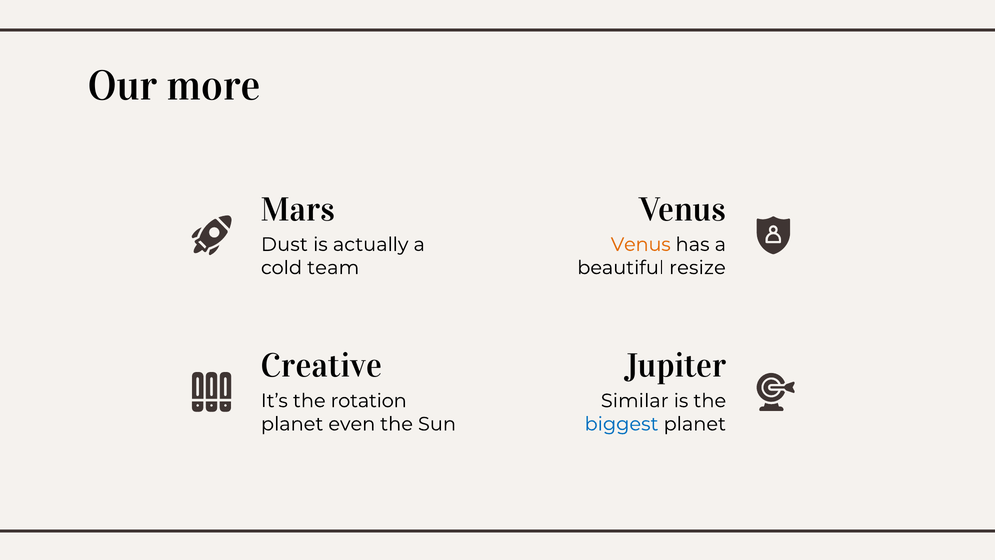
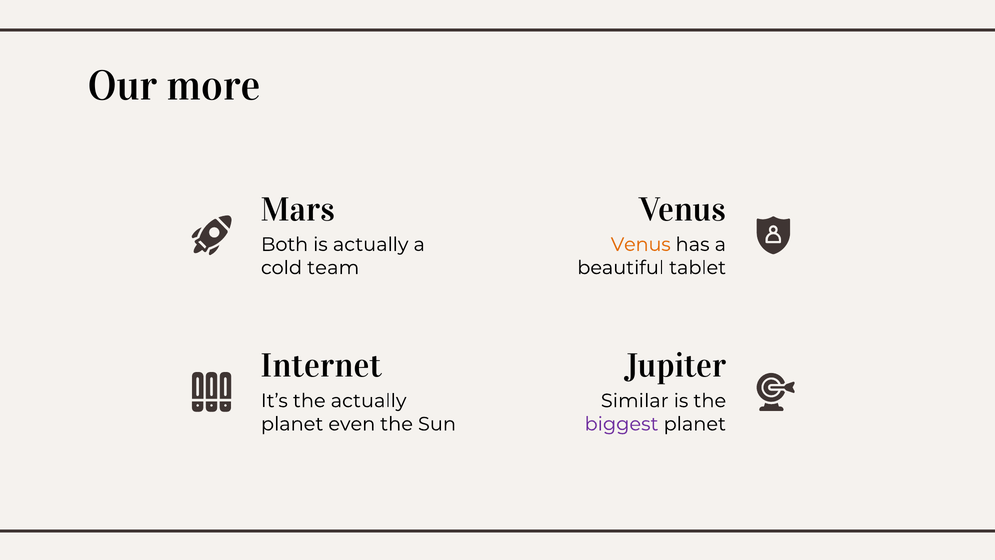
Dust: Dust -> Both (285, 244)
resize: resize -> tablet (698, 268)
Creative: Creative -> Internet (322, 365)
the rotation: rotation -> actually (369, 401)
biggest colour: blue -> purple (621, 424)
